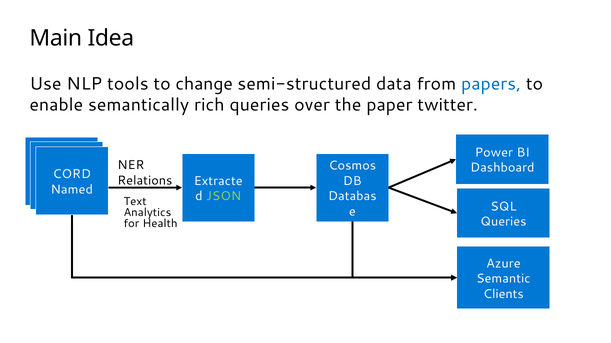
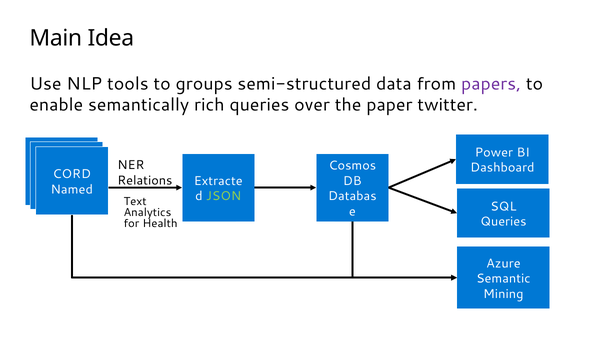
change: change -> groups (204, 84)
papers colour: blue -> purple (491, 84)
Clients: Clients -> Mining (503, 294)
